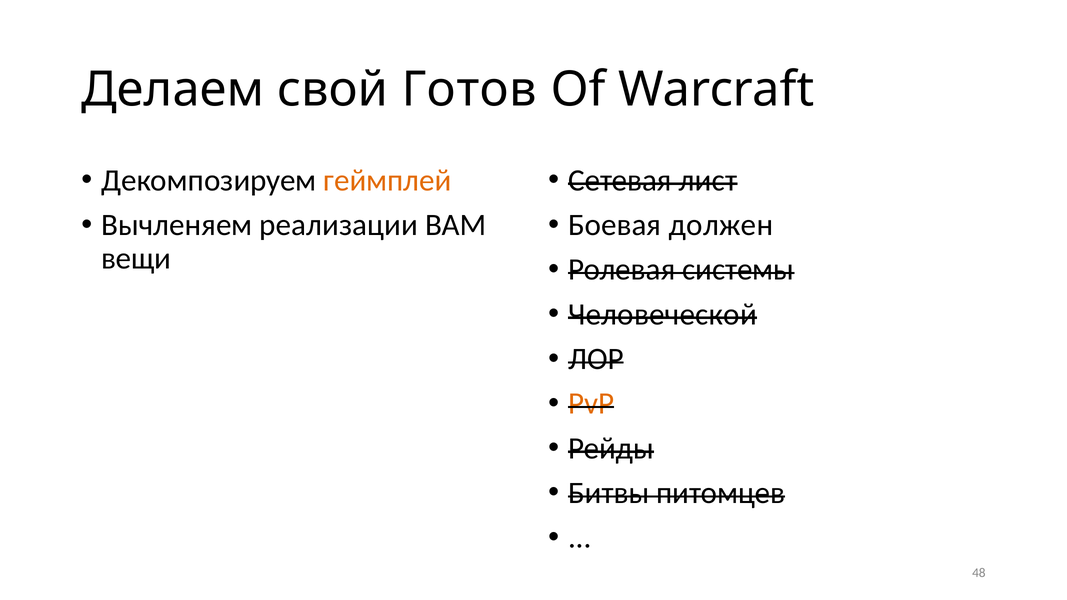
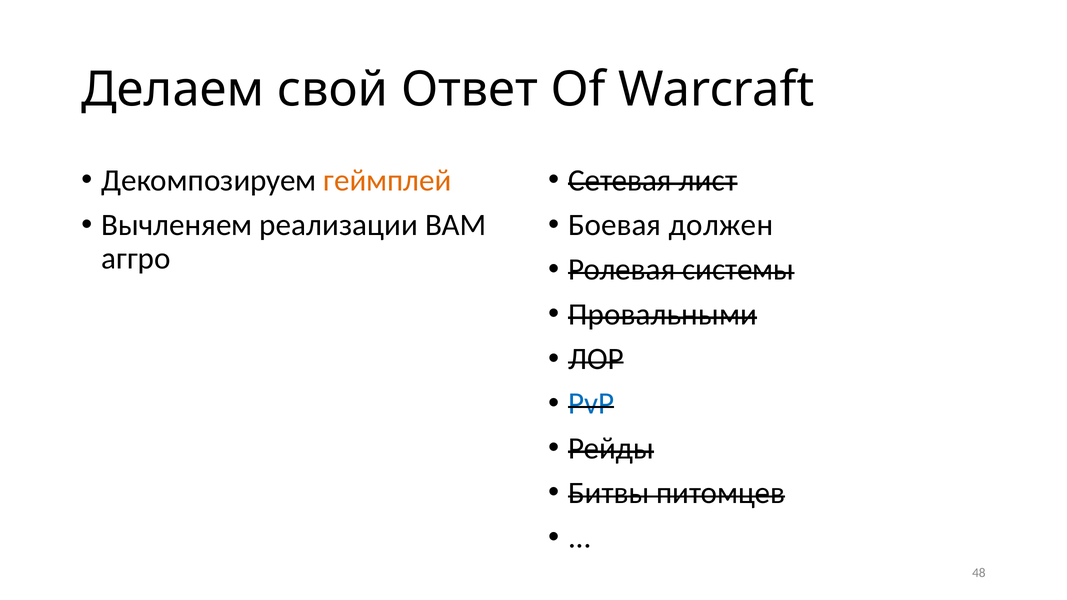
Готов: Готов -> Ответ (470, 90)
вещи: вещи -> аггро (136, 259)
Человеческой: Человеческой -> Провальными (663, 314)
PvP colour: orange -> blue (591, 404)
